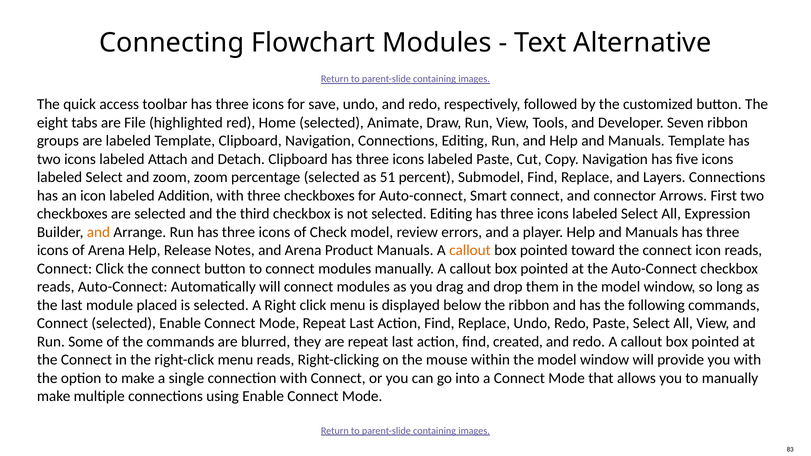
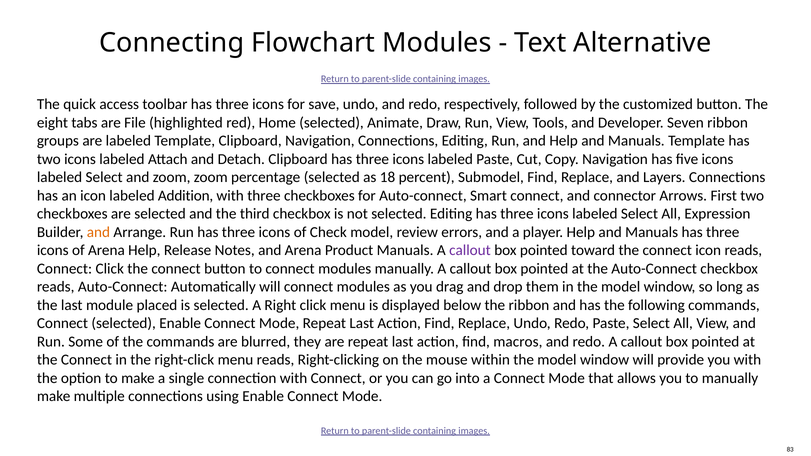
51: 51 -> 18 (388, 177)
callout colour: orange -> purple (470, 250)
created: created -> macros (518, 342)
